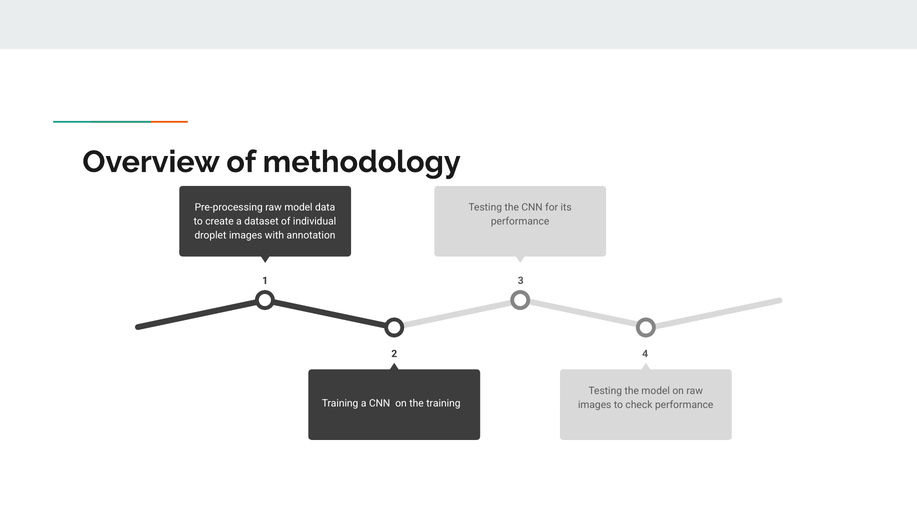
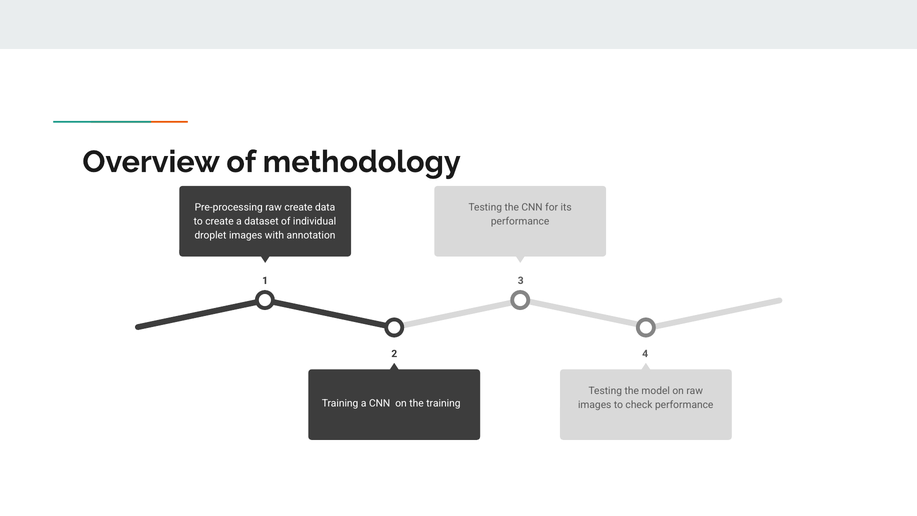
raw model: model -> create (298, 207)
